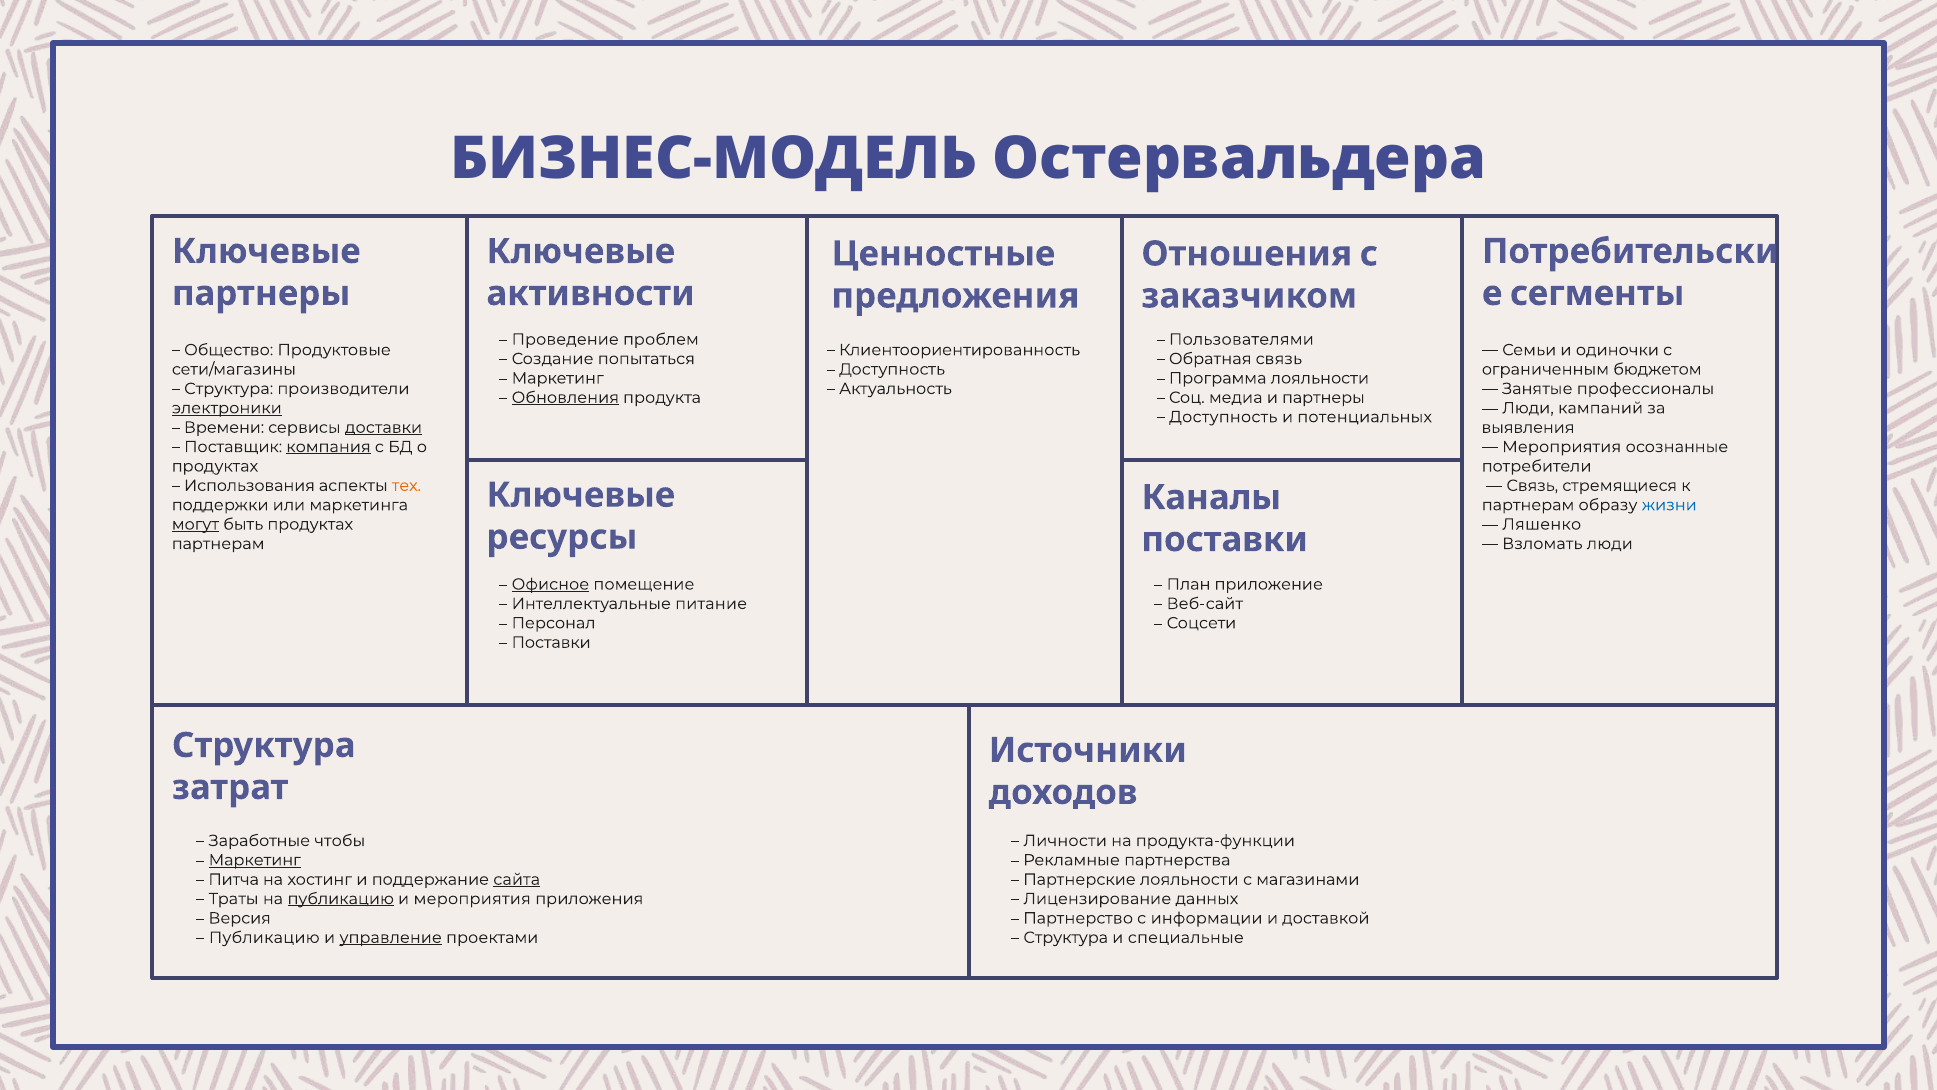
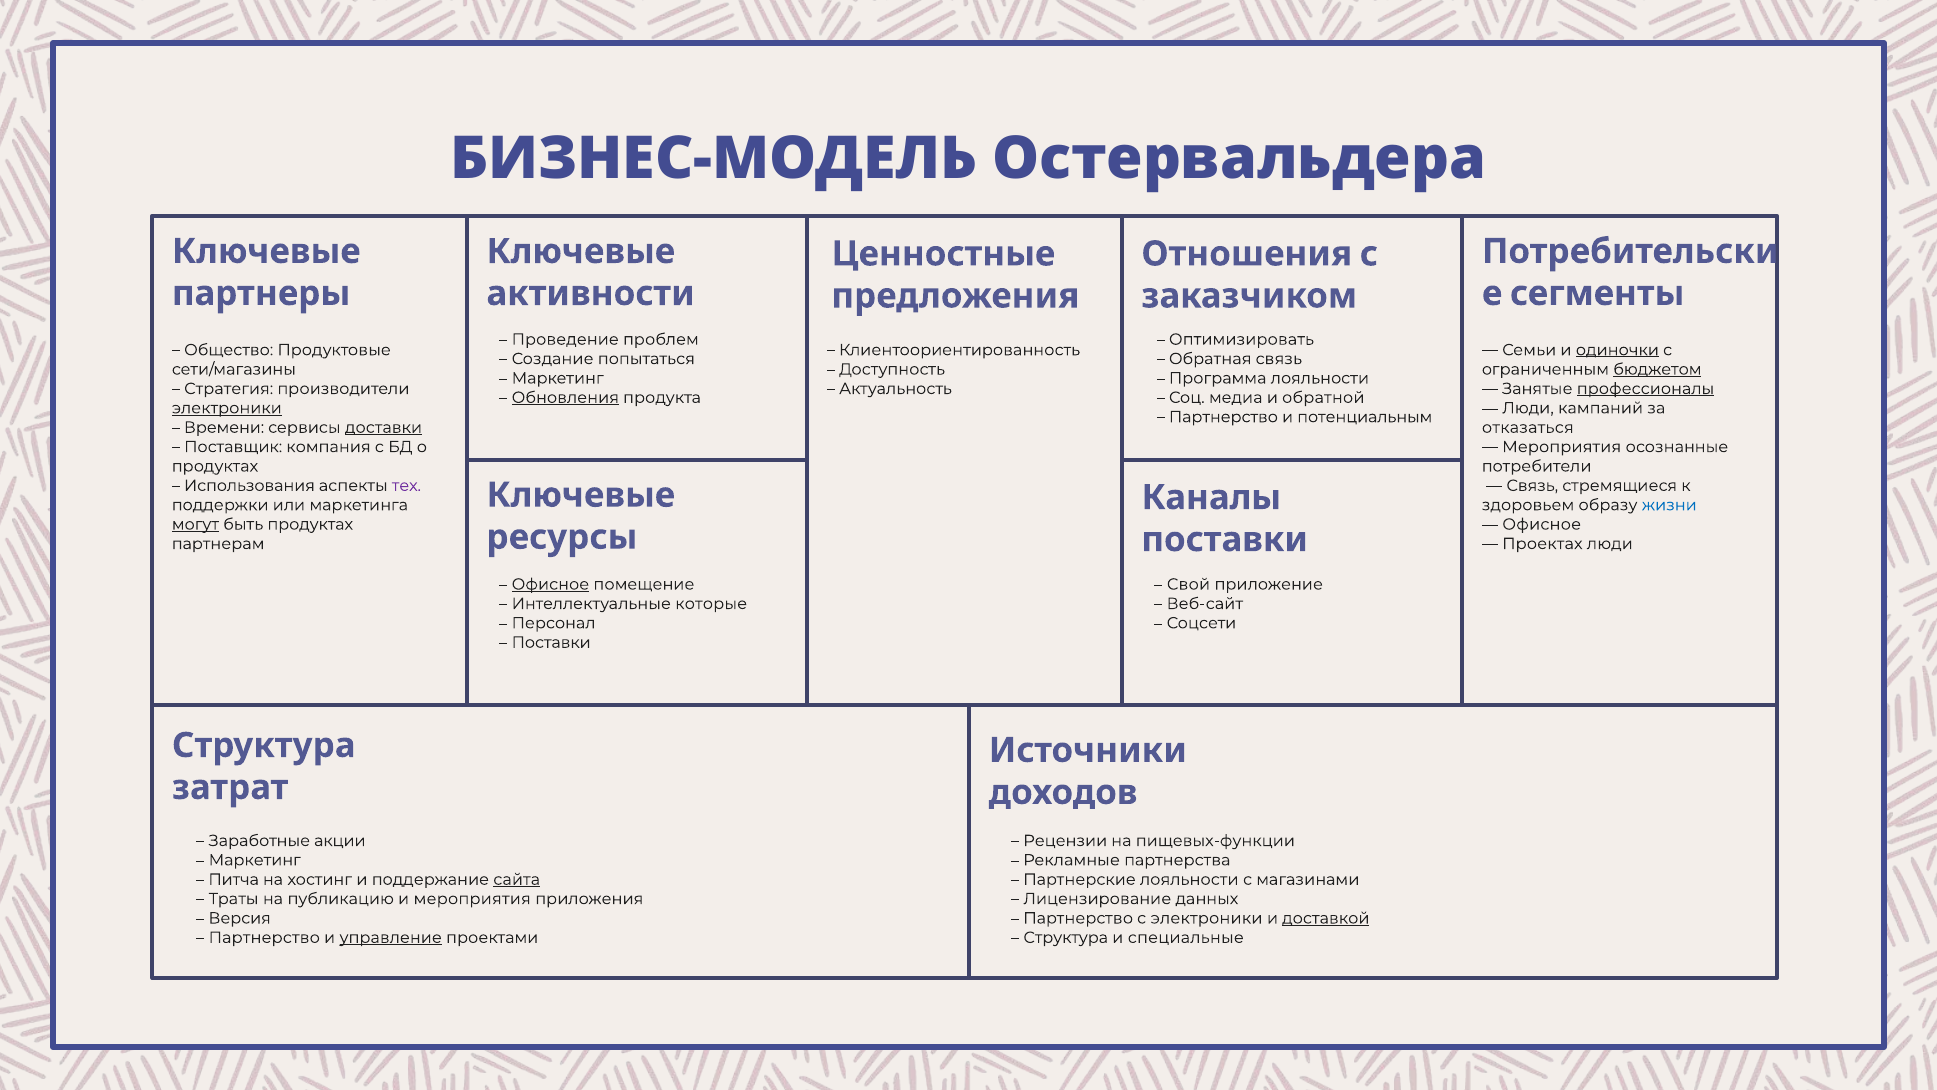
Пользователями: Пользователями -> Оптимизировать (1241, 339)
одиночки underline: none -> present (1617, 350)
бюджетом underline: none -> present (1657, 369)
Структура: Структура -> Стратегия (229, 389)
профессионалы underline: none -> present (1646, 389)
и партнеры: партнеры -> обратной (1323, 397)
Доступность: Доступность -> Партнерство (1223, 417)
потенциальных: потенциальных -> потенциальным (1365, 417)
выявления: выявления -> отказаться (1528, 427)
компания underline: present -> none (328, 447)
тех colour: orange -> purple (406, 485)
партнерам: партнерам -> здоровьем (1528, 505)
Ляшенко: Ляшенко -> Офисное (1542, 524)
Взломать: Взломать -> Проектах (1542, 544)
План: План -> Свой (1188, 584)
питание: питание -> которые (711, 603)
чтобы: чтобы -> акции (340, 840)
Личности: Личности -> Рецензии (1065, 840)
продукта-функции: продукта-функции -> пищевых-функции (1215, 840)
Маркетинг underline: present -> none (255, 860)
публикацию underline: present -> none (341, 898)
с информации: информации -> электроники (1207, 918)
доставкой underline: none -> present (1326, 918)
Публикацию: Публикацию -> Партнерство (264, 937)
